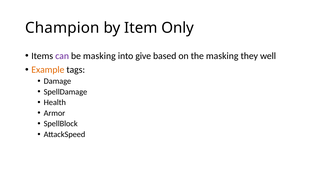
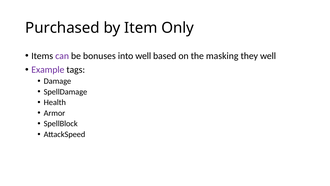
Champion: Champion -> Purchased (62, 28)
be masking: masking -> bonuses (99, 56)
into give: give -> well (143, 56)
Example colour: orange -> purple (48, 70)
